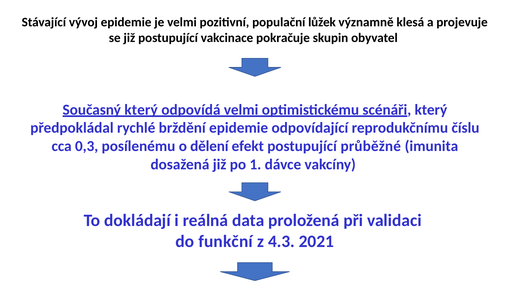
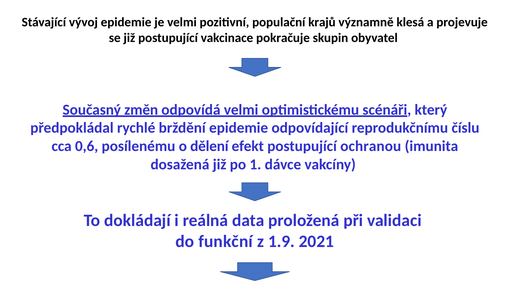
lůžek: lůžek -> krajů (322, 22)
Současný který: který -> změn (141, 110)
0,3: 0,3 -> 0,6 (87, 146)
průběžné: průběžné -> ochranou (371, 146)
4.3: 4.3 -> 1.9 (281, 241)
